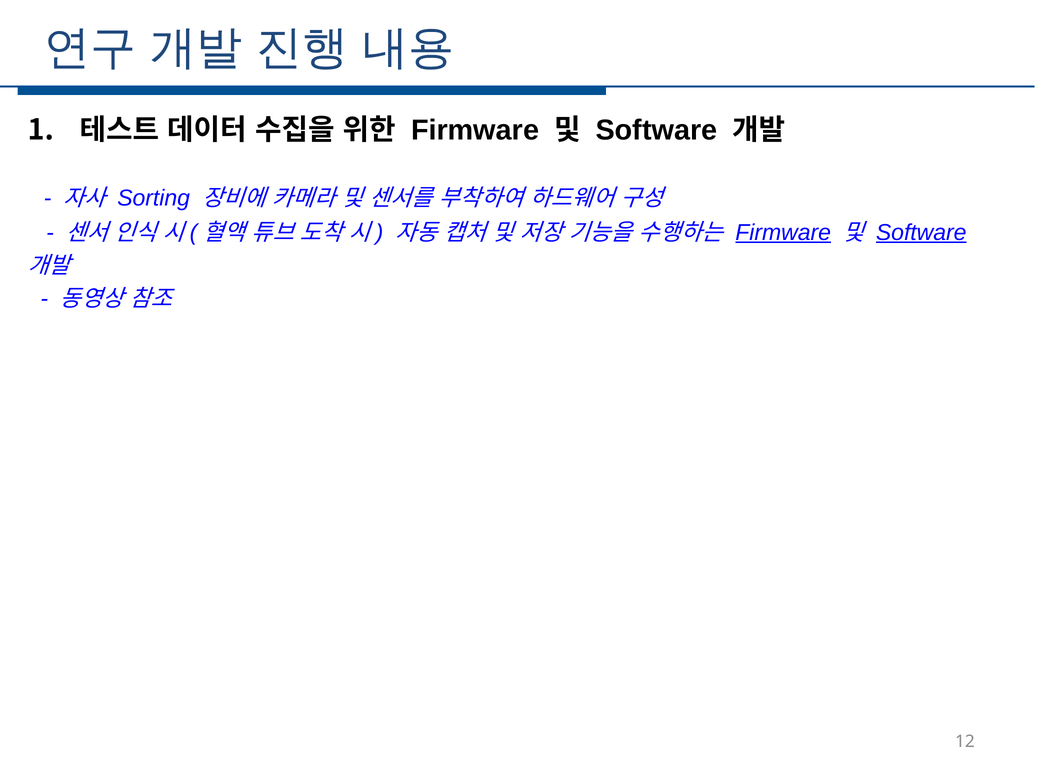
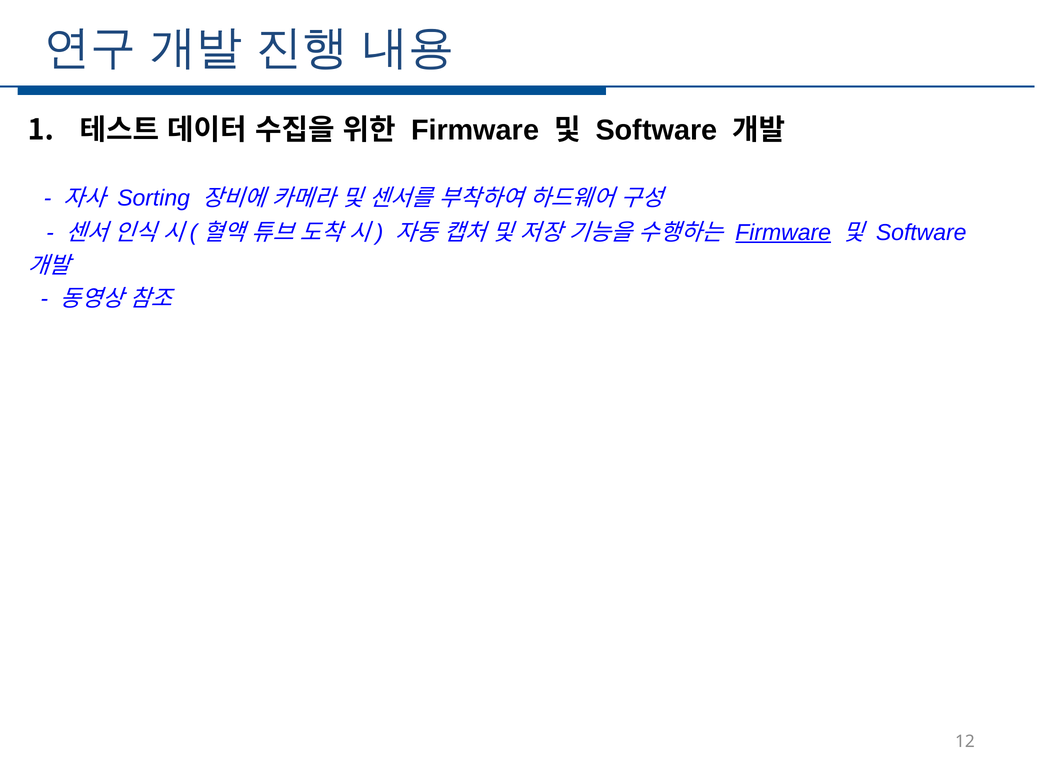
Software underline: present -> none (921, 232)
